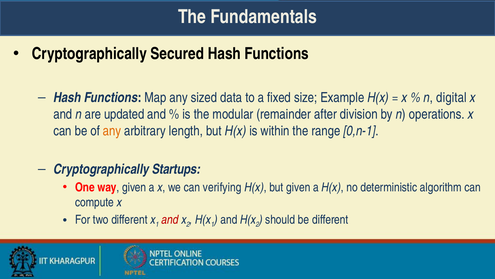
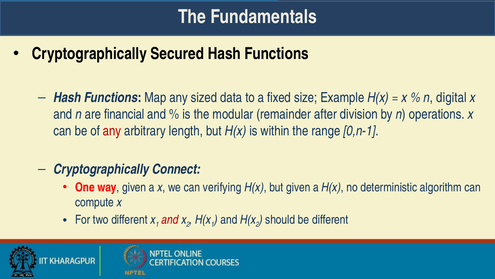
updated: updated -> financial (124, 114)
any colour: orange -> red (112, 131)
Startups: Startups -> Connect (176, 169)
